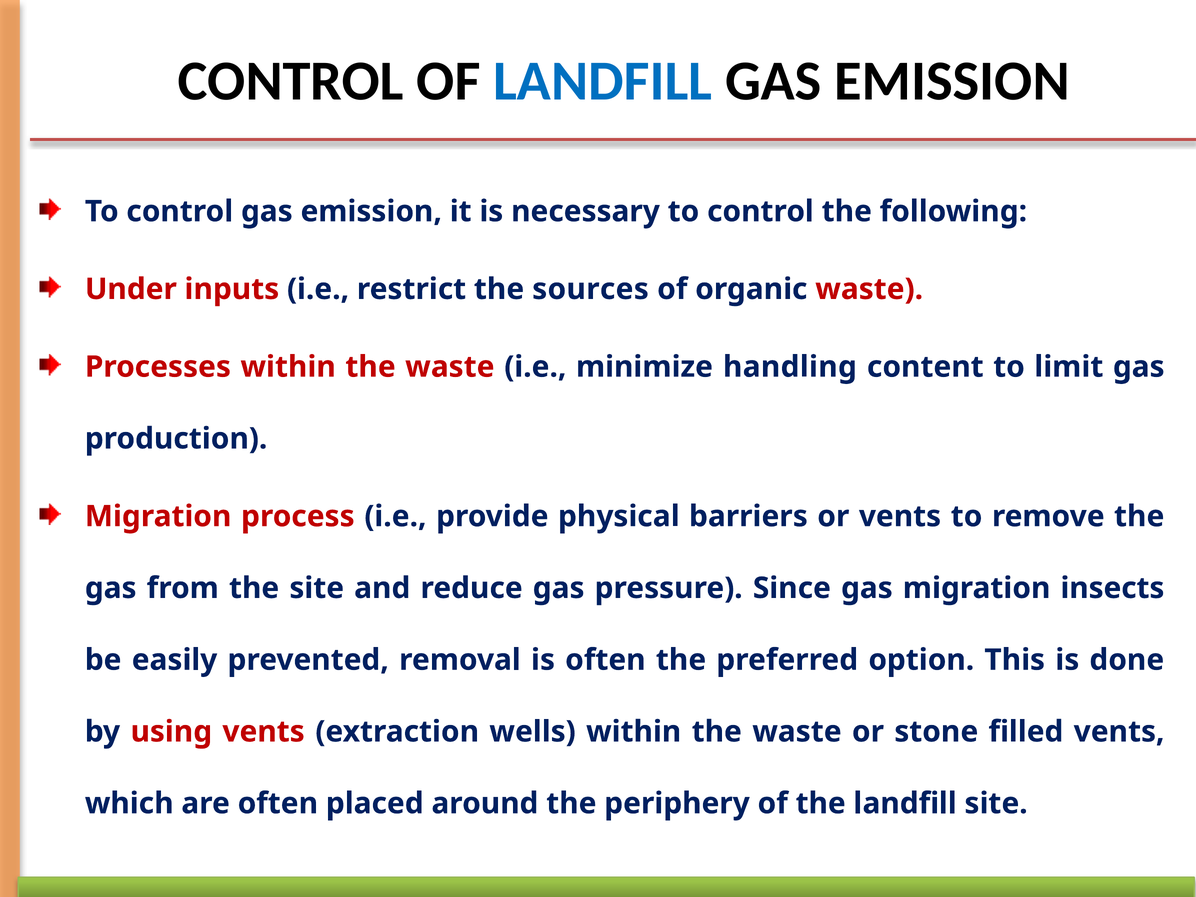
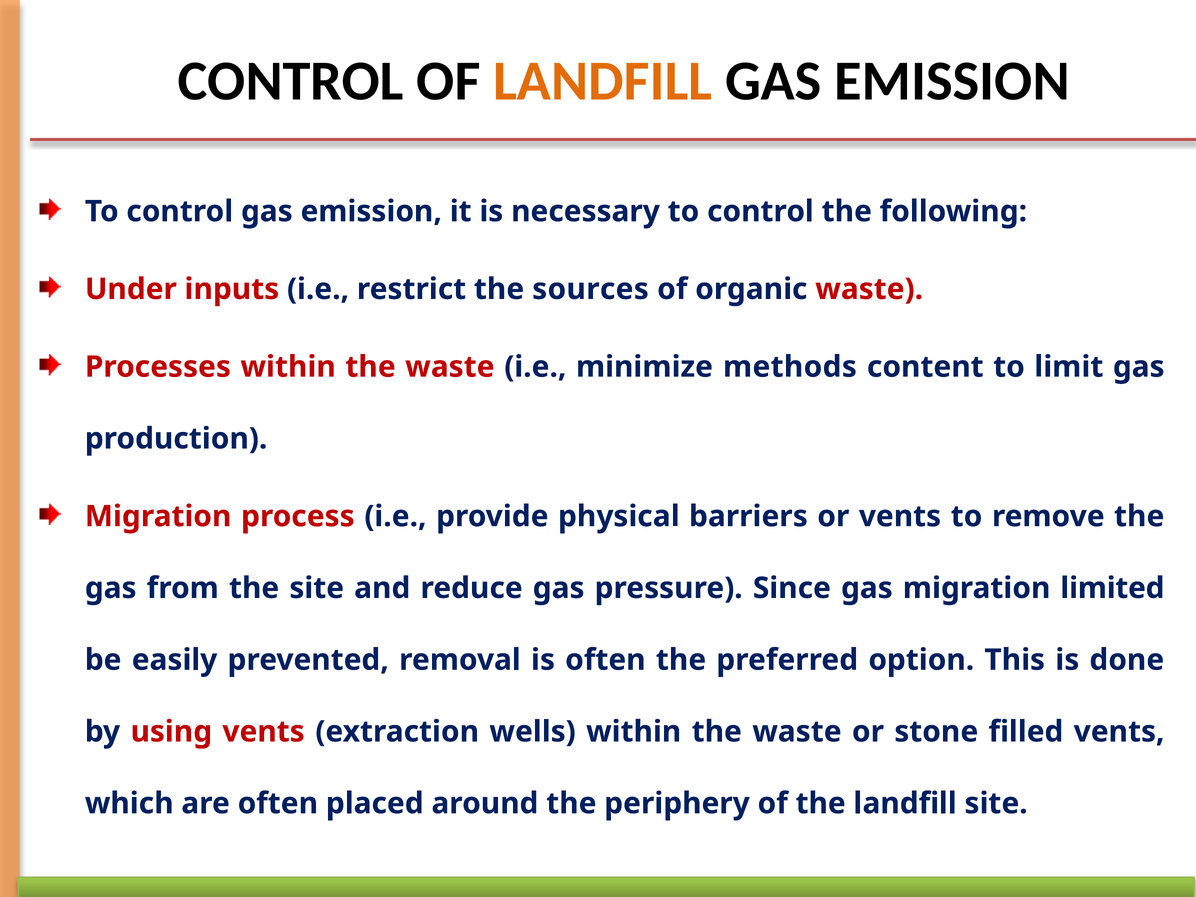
LANDFILL colour: blue -> orange (603, 81)
handling: handling -> methods (790, 367)
insects: insects -> limited (1113, 588)
